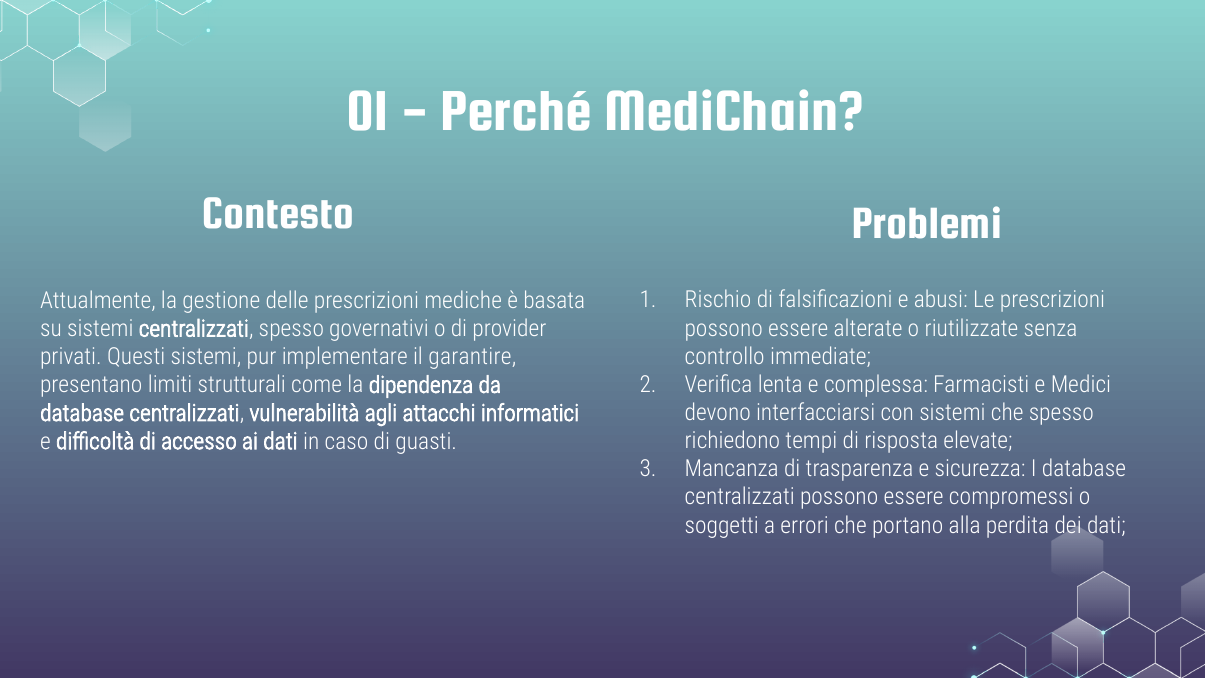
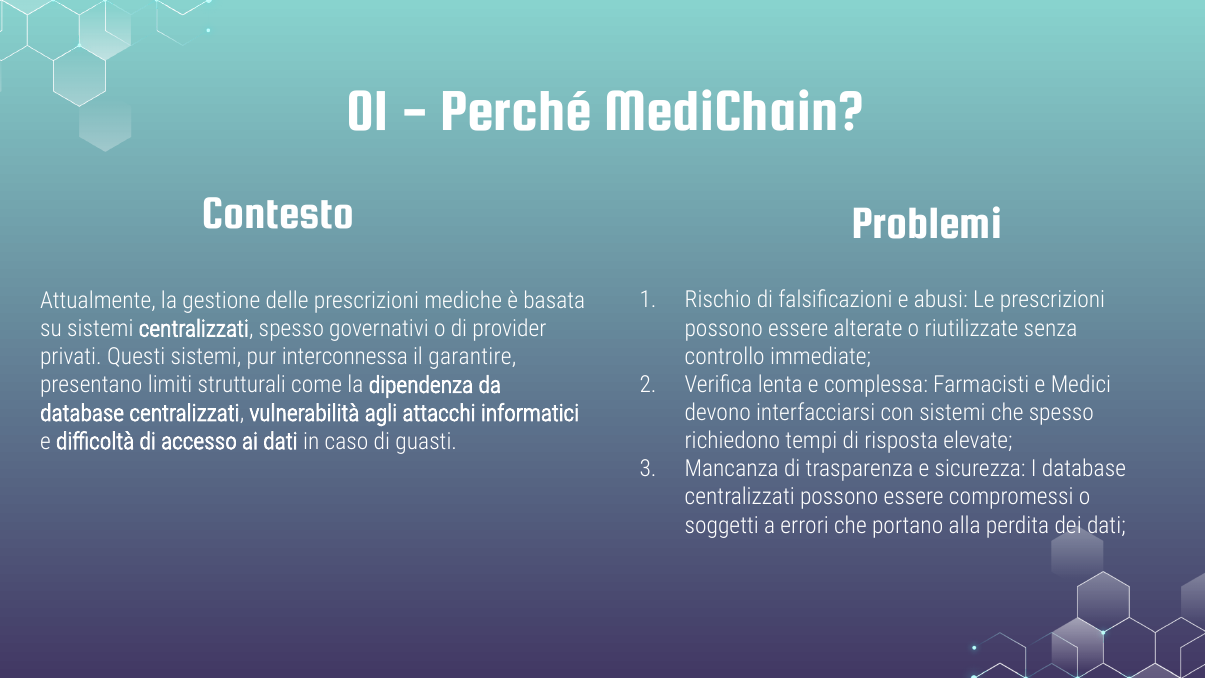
implementare: implementare -> interconnessa (345, 357)
